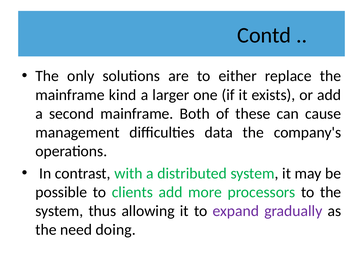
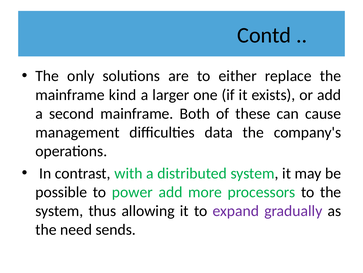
clients: clients -> power (132, 192)
doing: doing -> sends (116, 229)
